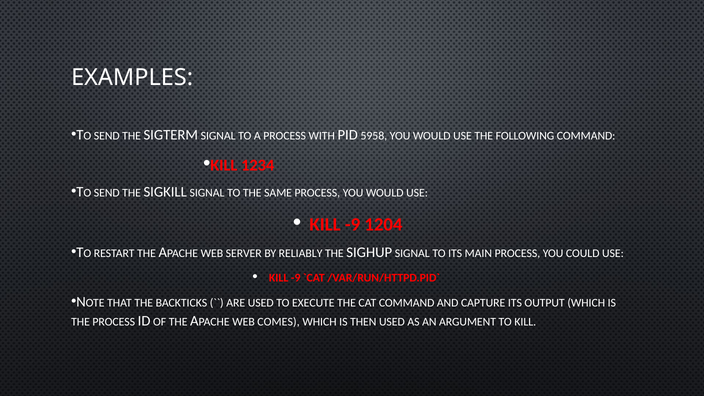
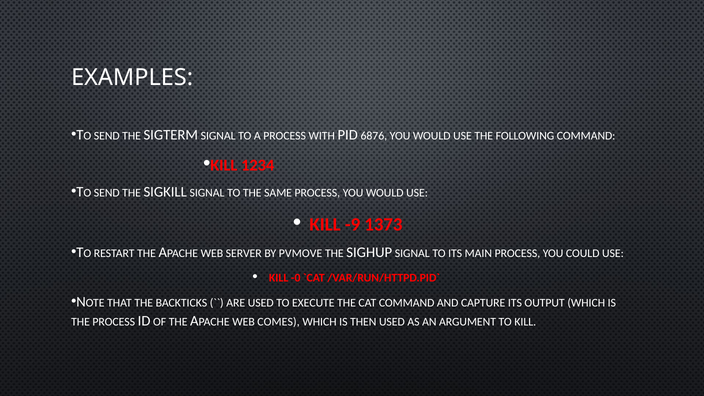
5958: 5958 -> 6876 (374, 136)
1204: 1204 -> 1373 (383, 225)
RELIABLY: RELIABLY -> PVMOVE (301, 253)
-9: -9 -> -0 (296, 278)
